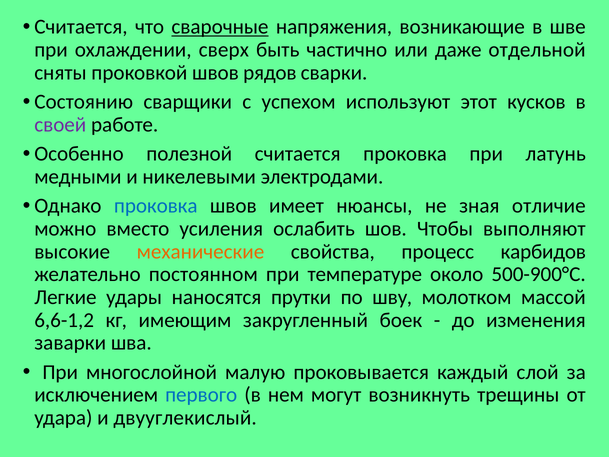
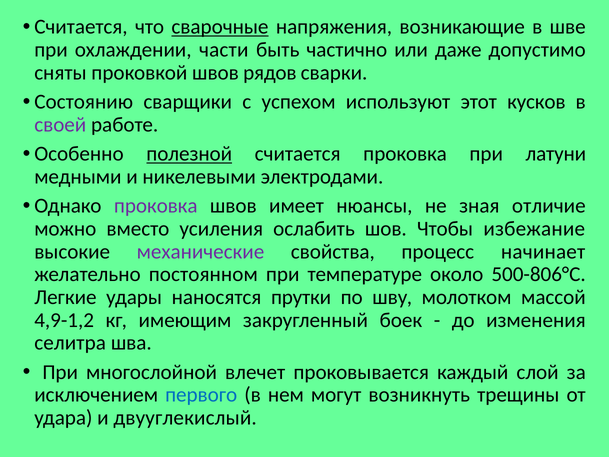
сверх: сверх -> части (224, 50)
отдельной: отдельной -> допустимо (537, 50)
полезной underline: none -> present (189, 154)
латунь: латунь -> латуни (556, 154)
проковка colour: blue -> purple (156, 206)
выполняют: выполняют -> избежание (534, 229)
механические colour: orange -> purple (200, 251)
карбидов: карбидов -> начинает (543, 251)
500-900°С: 500-900°С -> 500-806°С (539, 274)
6,6-1,2: 6,6-1,2 -> 4,9-1,2 (64, 320)
заварки: заварки -> селитра (70, 343)
малую: малую -> влечет (255, 372)
